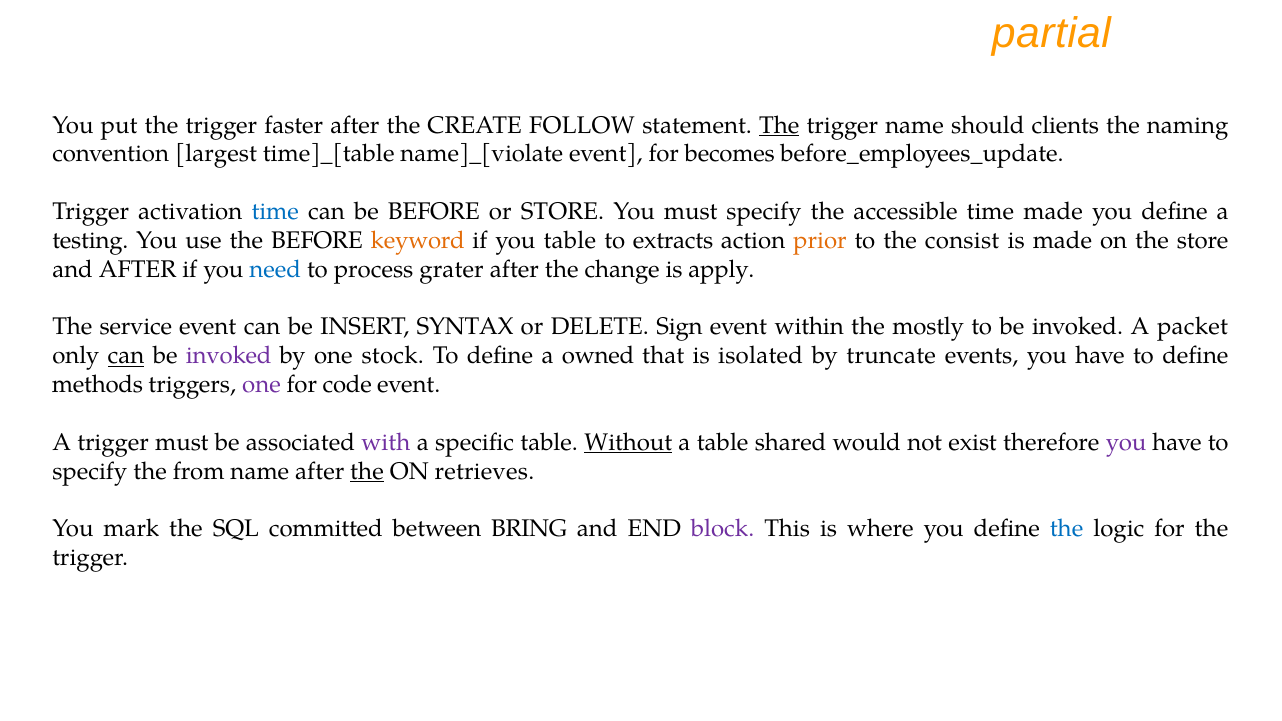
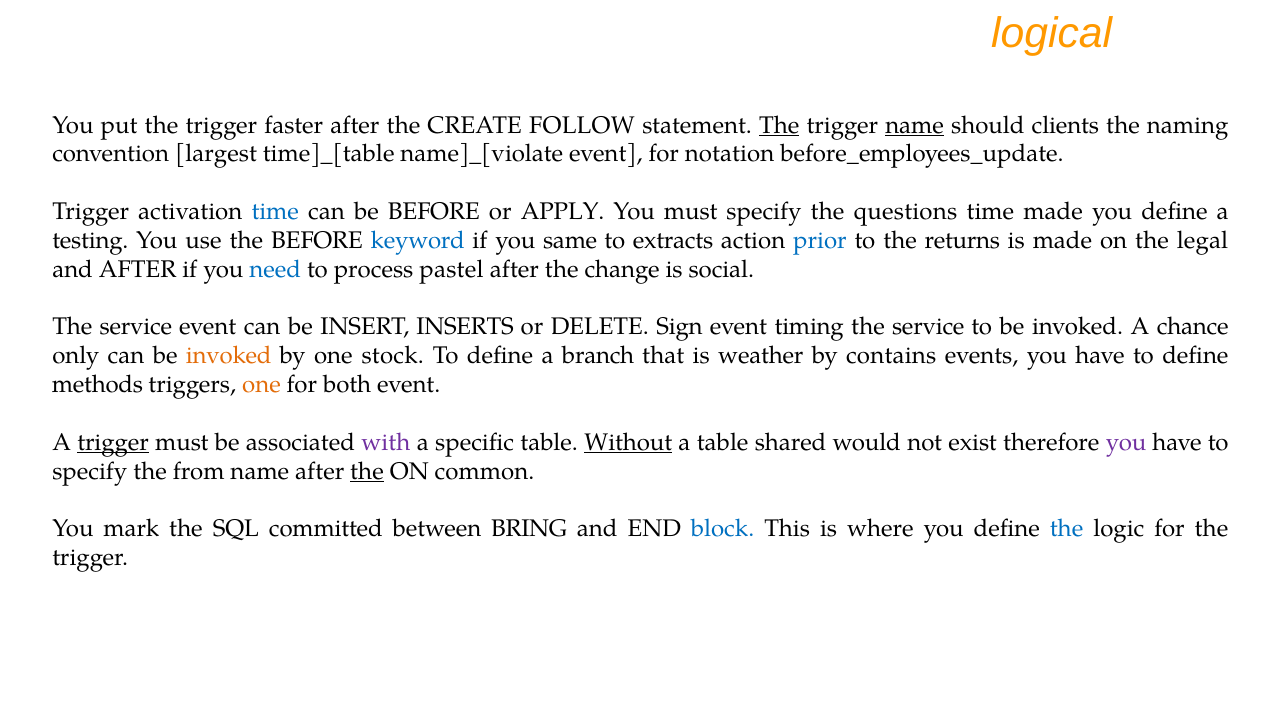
partial: partial -> logical (1052, 33)
name underline: none -> present (915, 125)
becomes: becomes -> notation (730, 154)
or STORE: STORE -> APPLY (563, 212)
accessible: accessible -> questions (905, 212)
keyword colour: orange -> blue (418, 241)
you table: table -> same (570, 241)
prior colour: orange -> blue (820, 241)
consist: consist -> returns (962, 241)
the store: store -> legal (1203, 241)
grater: grater -> pastel (451, 269)
apply: apply -> social (721, 269)
SYNTAX: SYNTAX -> INSERTS (465, 327)
within: within -> timing (809, 327)
mostly: mostly -> service (928, 327)
packet: packet -> chance (1193, 327)
can underline: present -> none (126, 356)
invoked colour: purple -> orange (229, 356)
owned: owned -> branch (598, 356)
isolated: isolated -> weather (761, 356)
truncate: truncate -> contains (891, 356)
one colour: purple -> orange (261, 385)
code: code -> both (347, 385)
trigger underline: none -> present (113, 442)
retrieves: retrieves -> common (485, 471)
block colour: purple -> blue (723, 529)
